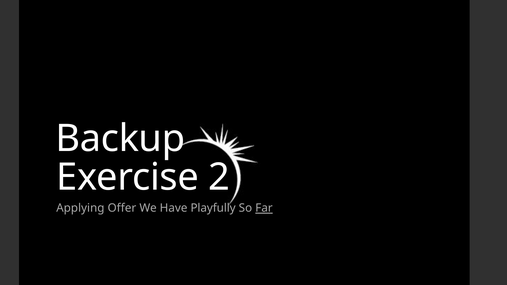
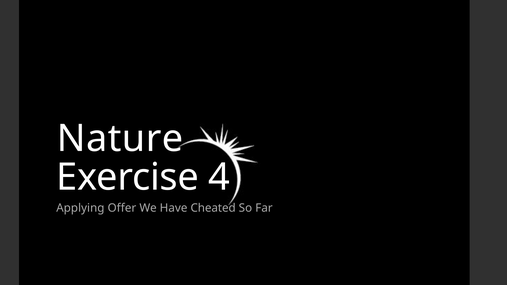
Backup: Backup -> Nature (120, 139)
2: 2 -> 4 (219, 177)
Playfully: Playfully -> Cheated (213, 208)
Far underline: present -> none (264, 208)
